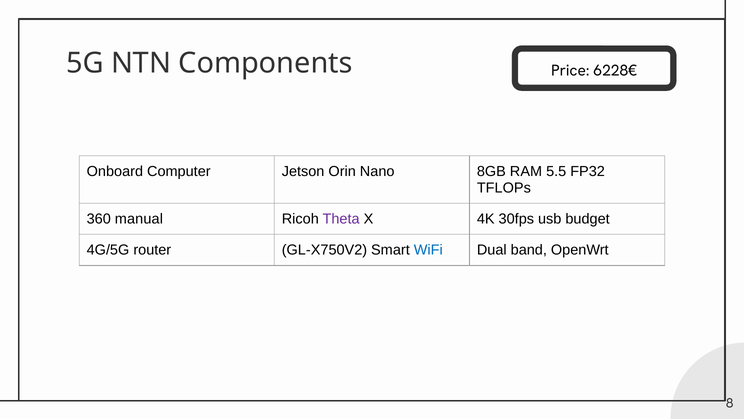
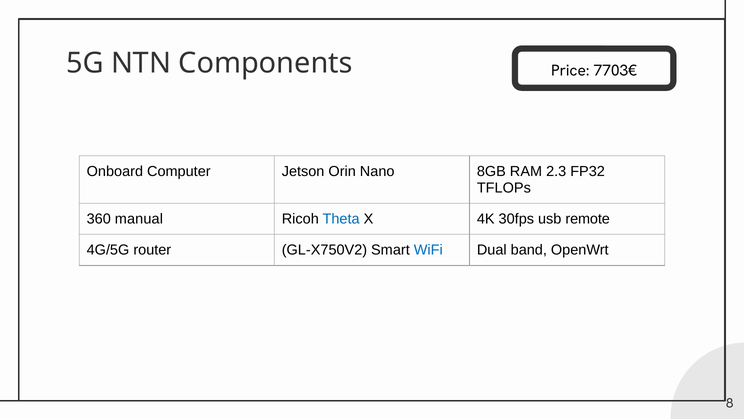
6228€: 6228€ -> 7703€ (615, 71)
5.5: 5.5 -> 2.3 (556, 171)
Theta colour: purple -> blue (341, 219)
budget: budget -> remote (588, 219)
